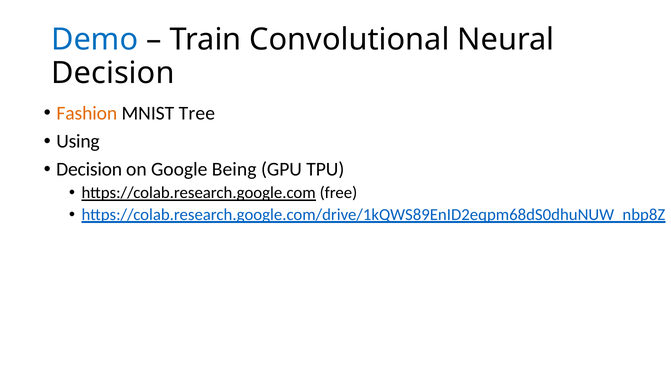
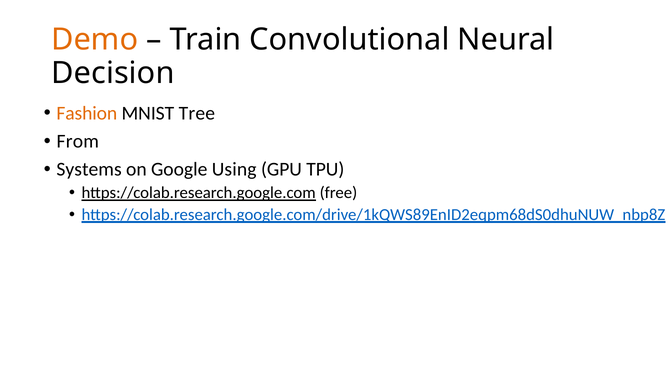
Demo colour: blue -> orange (95, 40)
Using: Using -> From (78, 142)
Decision: Decision -> Systems (89, 170)
Being: Being -> Using (234, 170)
